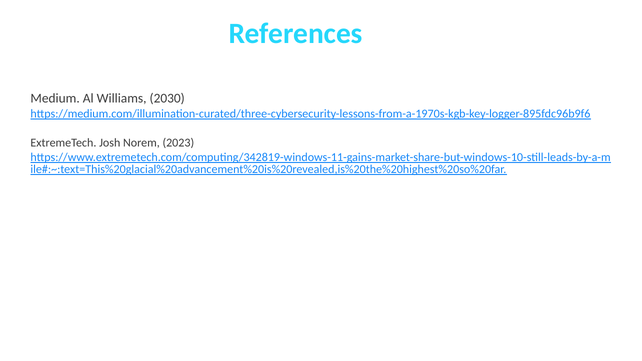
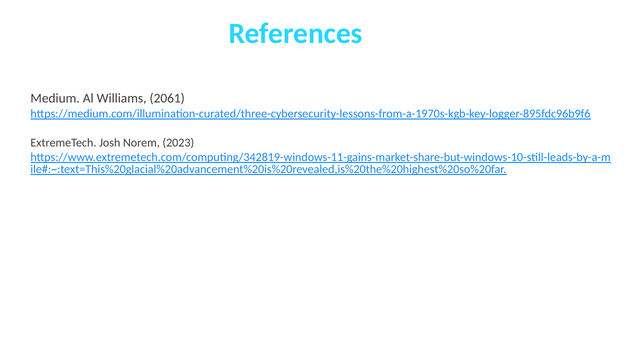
2030: 2030 -> 2061 (167, 99)
